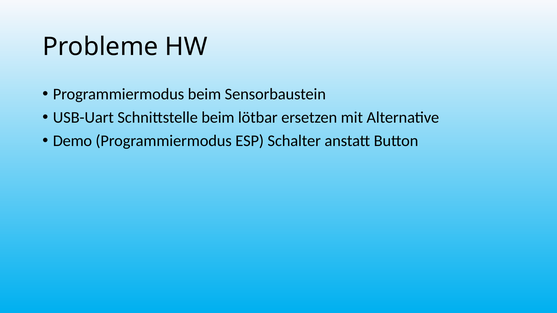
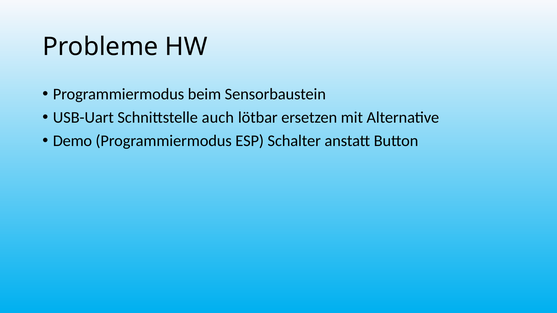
Schnittstelle beim: beim -> auch (218, 118)
